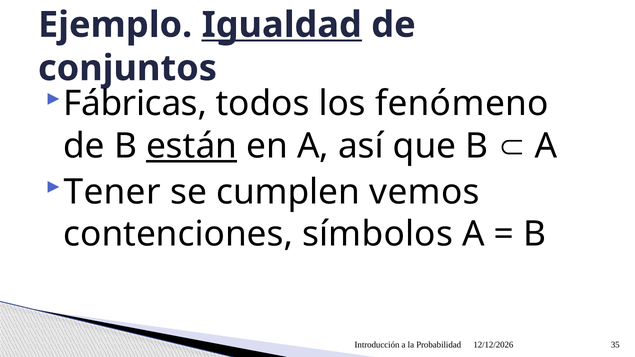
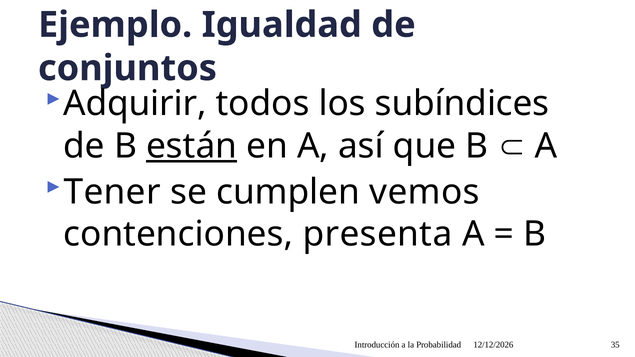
Igualdad underline: present -> none (282, 25)
Fábricas: Fábricas -> Adquirir (135, 104)
fenómeno: fenómeno -> subíndices (462, 104)
símbolos: símbolos -> presenta (377, 234)
